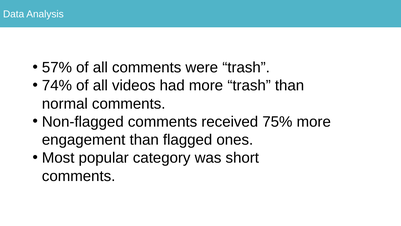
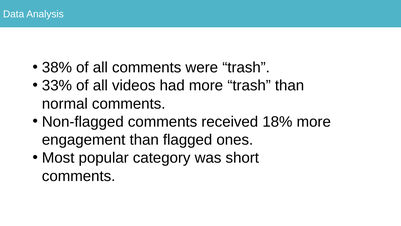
57%: 57% -> 38% (57, 67)
74%: 74% -> 33% (57, 85)
75%: 75% -> 18% (277, 122)
